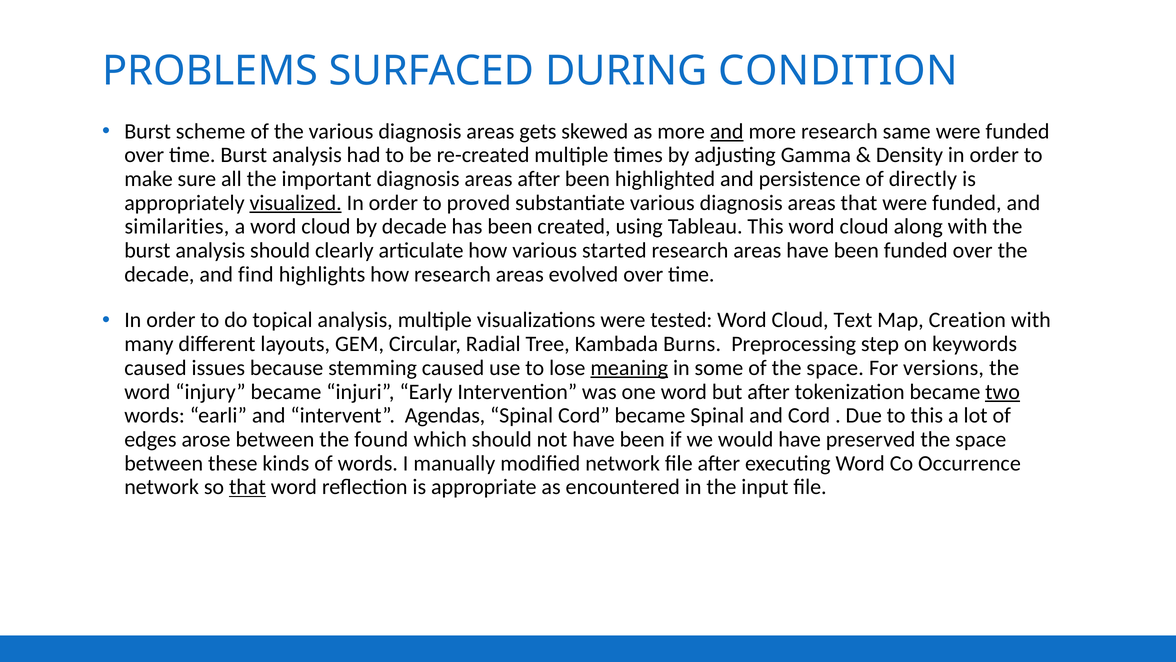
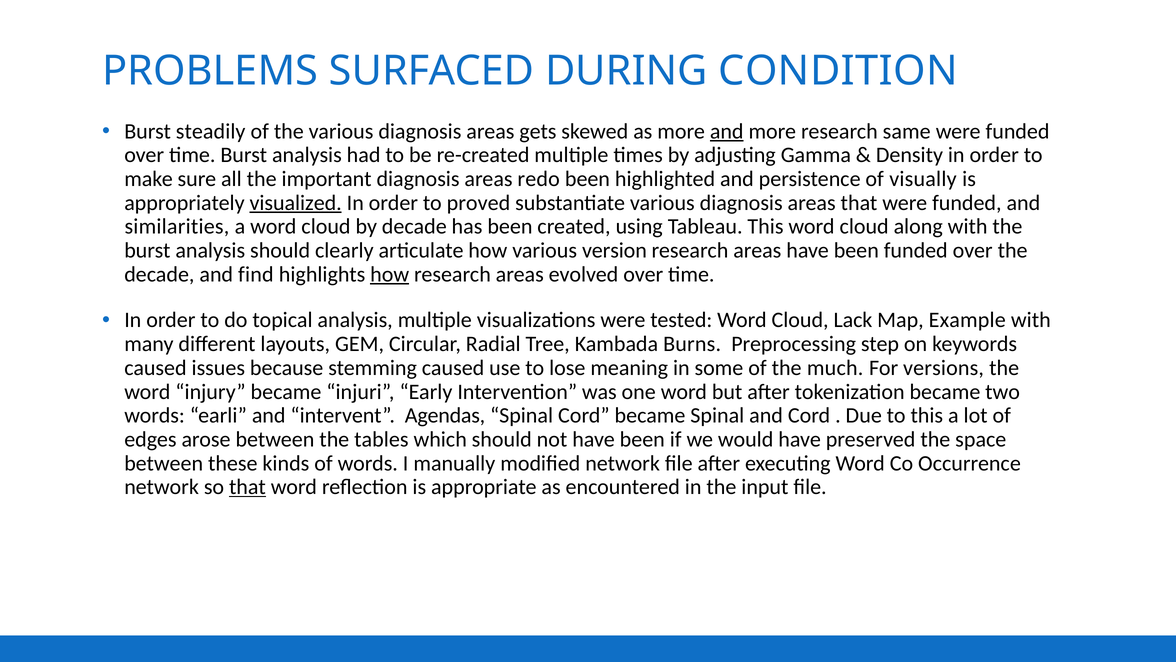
scheme: scheme -> steadily (211, 131)
areas after: after -> redo (539, 179)
directly: directly -> visually (923, 179)
started: started -> version (614, 250)
how underline: none -> present (390, 274)
Text: Text -> Lack (853, 320)
Creation: Creation -> Example (967, 320)
meaning underline: present -> none (629, 368)
of the space: space -> much (835, 368)
two underline: present -> none (1003, 391)
found: found -> tables (381, 439)
